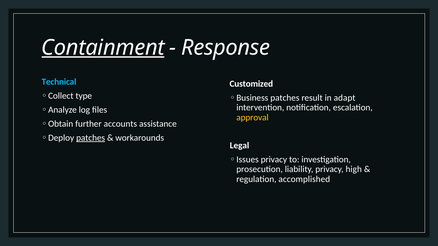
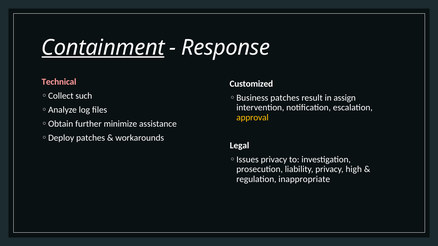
Technical colour: light blue -> pink (59, 82)
type: type -> such (84, 96)
adapt: adapt -> assign (345, 98)
accounts: accounts -> minimize (120, 124)
patches underline: present -> none (91, 138)
accomplished: accomplished -> inappropriate (304, 179)
